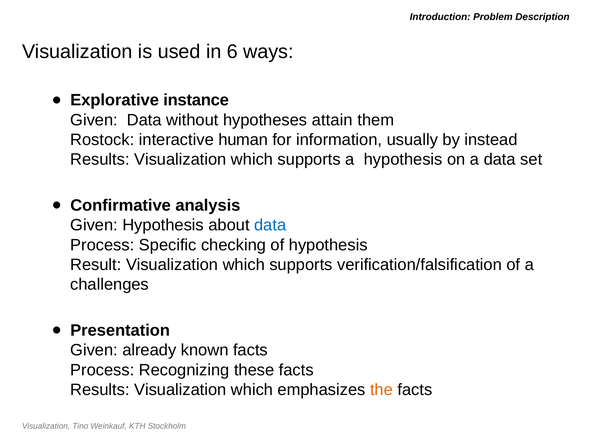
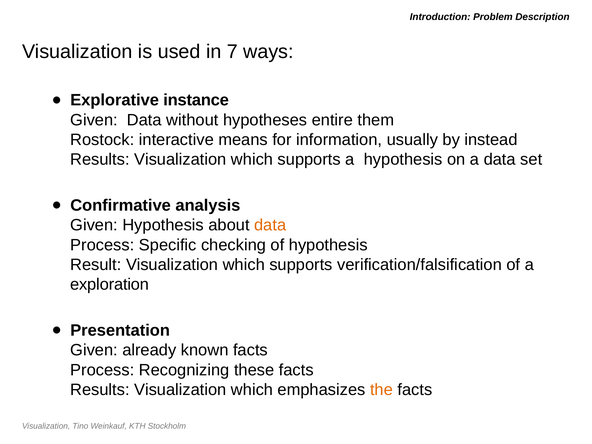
6: 6 -> 7 (232, 52)
attain: attain -> entire (332, 120)
human: human -> means (243, 140)
data colour: blue -> orange (270, 225)
challenges: challenges -> exploration (110, 284)
